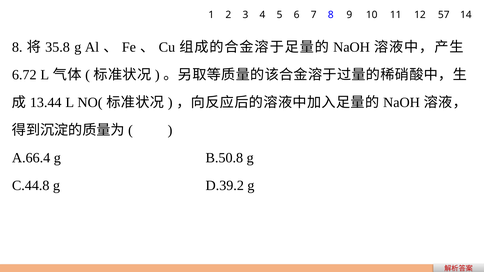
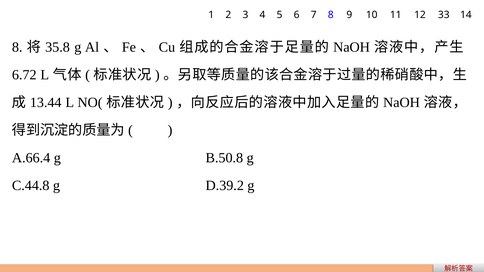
57: 57 -> 33 (444, 15)
